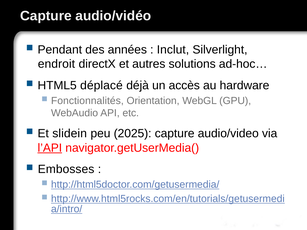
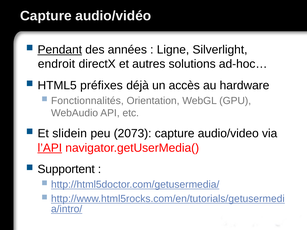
Pendant underline: none -> present (60, 50)
Inclut: Inclut -> Ligne (173, 50)
déplacé: déplacé -> préfixes (101, 86)
2025: 2025 -> 2073 (133, 134)
Embosses: Embosses -> Supportent (66, 169)
